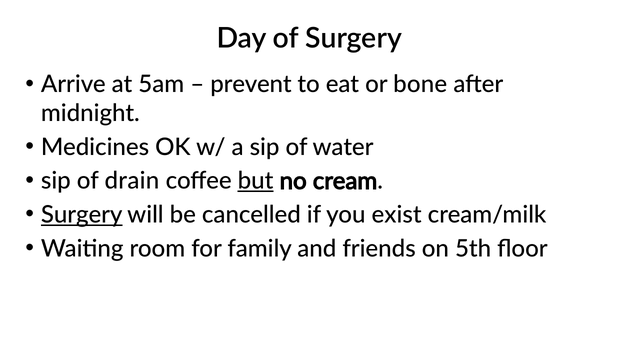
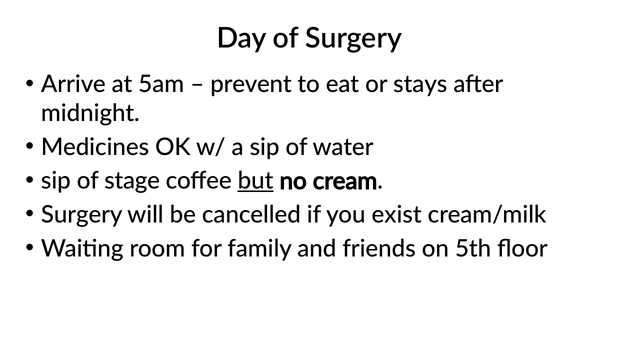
bone: bone -> stays (420, 84)
drain: drain -> stage (132, 181)
Surgery underline: present -> none (82, 215)
